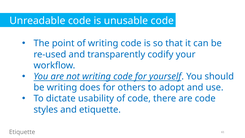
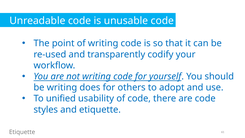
dictate: dictate -> unified (61, 98)
